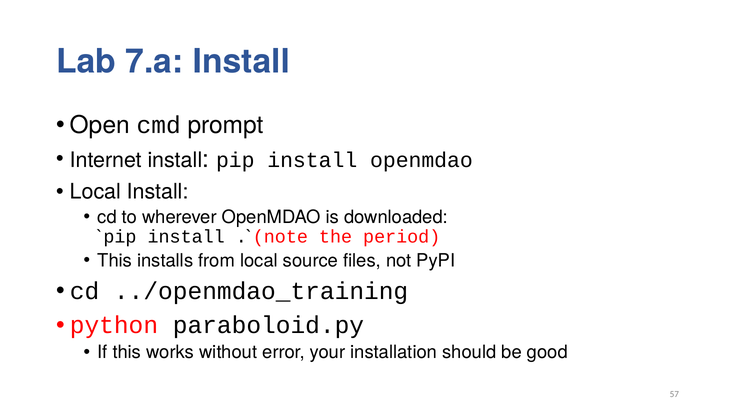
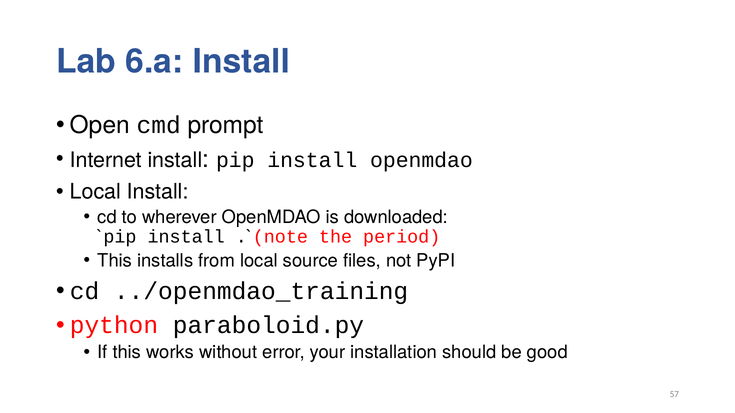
7.a: 7.a -> 6.a (154, 62)
